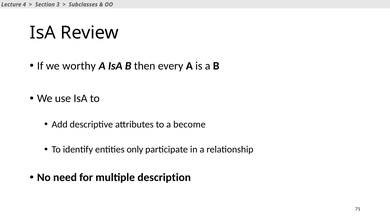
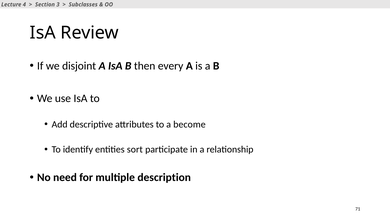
worthy: worthy -> disjoint (79, 66)
only: only -> sort (135, 150)
